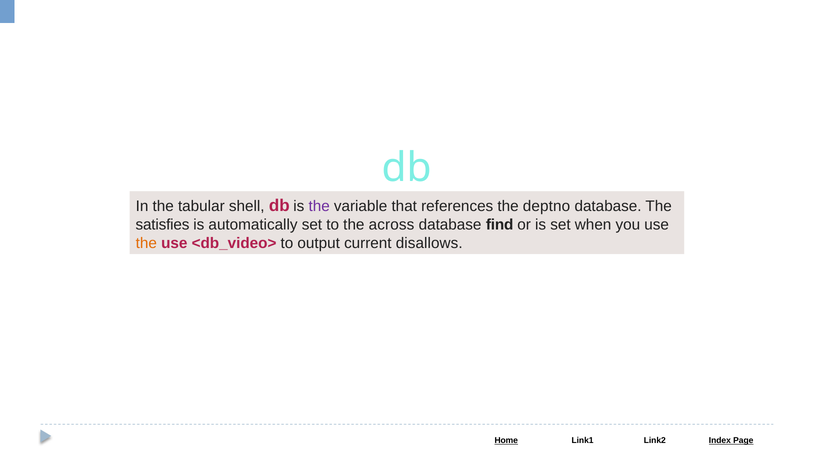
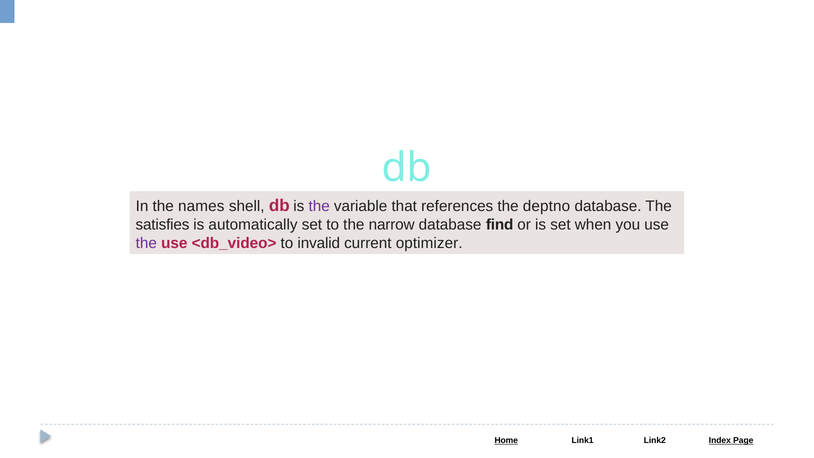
tabular: tabular -> names (201, 206)
across: across -> narrow (392, 225)
the colour: orange -> purple (146, 243)
output: output -> invalid (319, 243)
disallows: disallows -> optimizer (429, 243)
